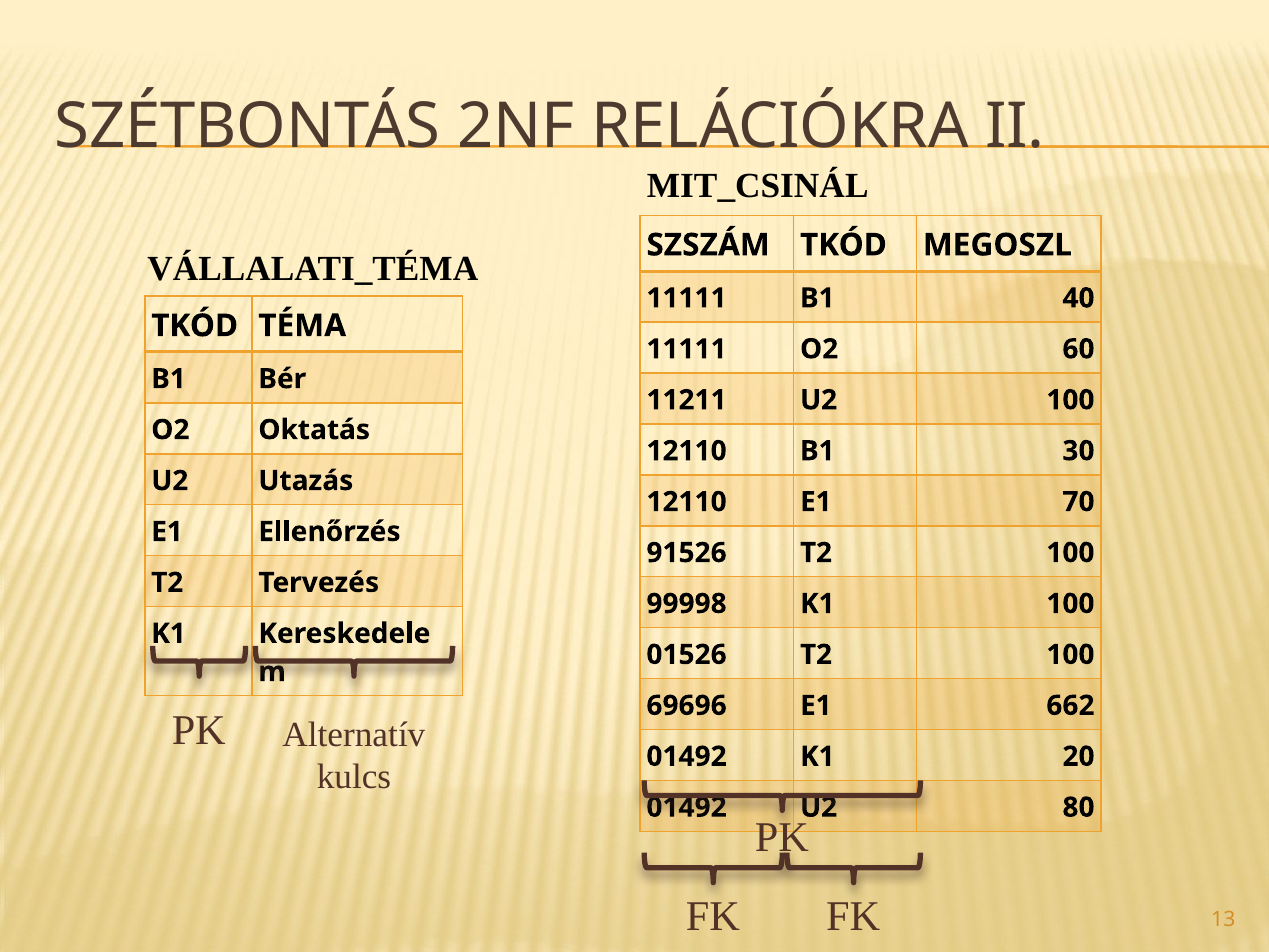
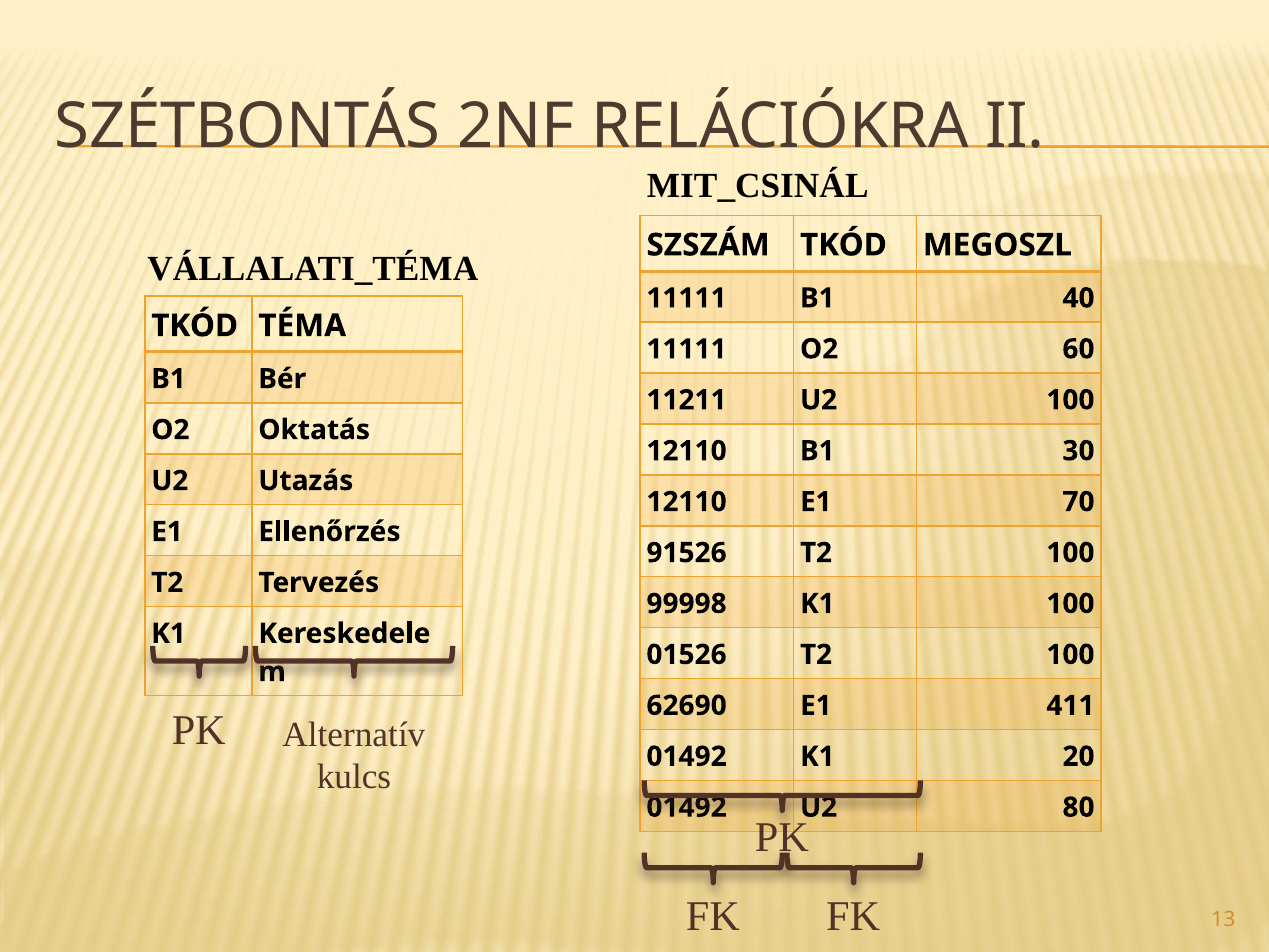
69696: 69696 -> 62690 (687, 705)
662: 662 -> 411 (1070, 705)
